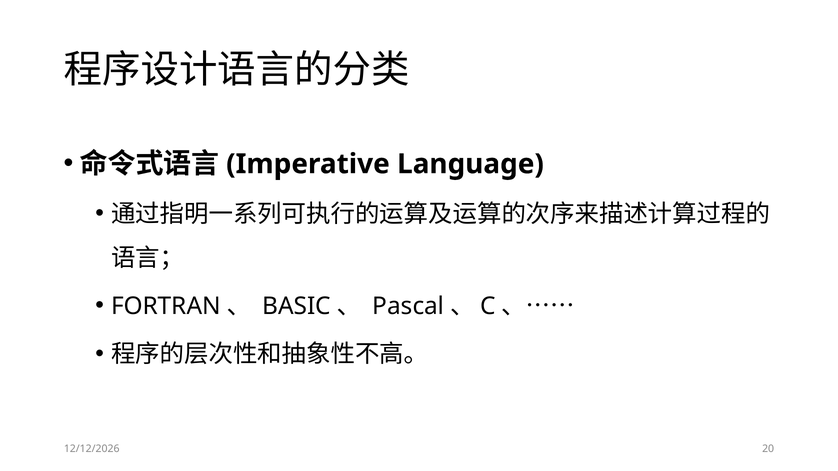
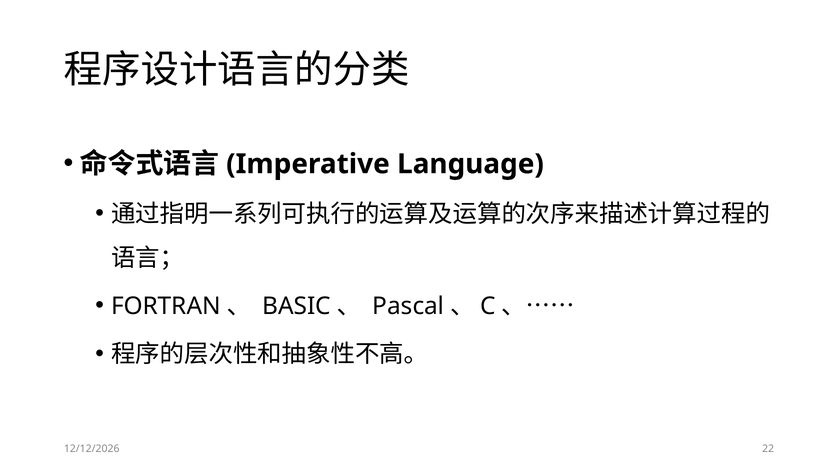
20: 20 -> 22 (768, 449)
